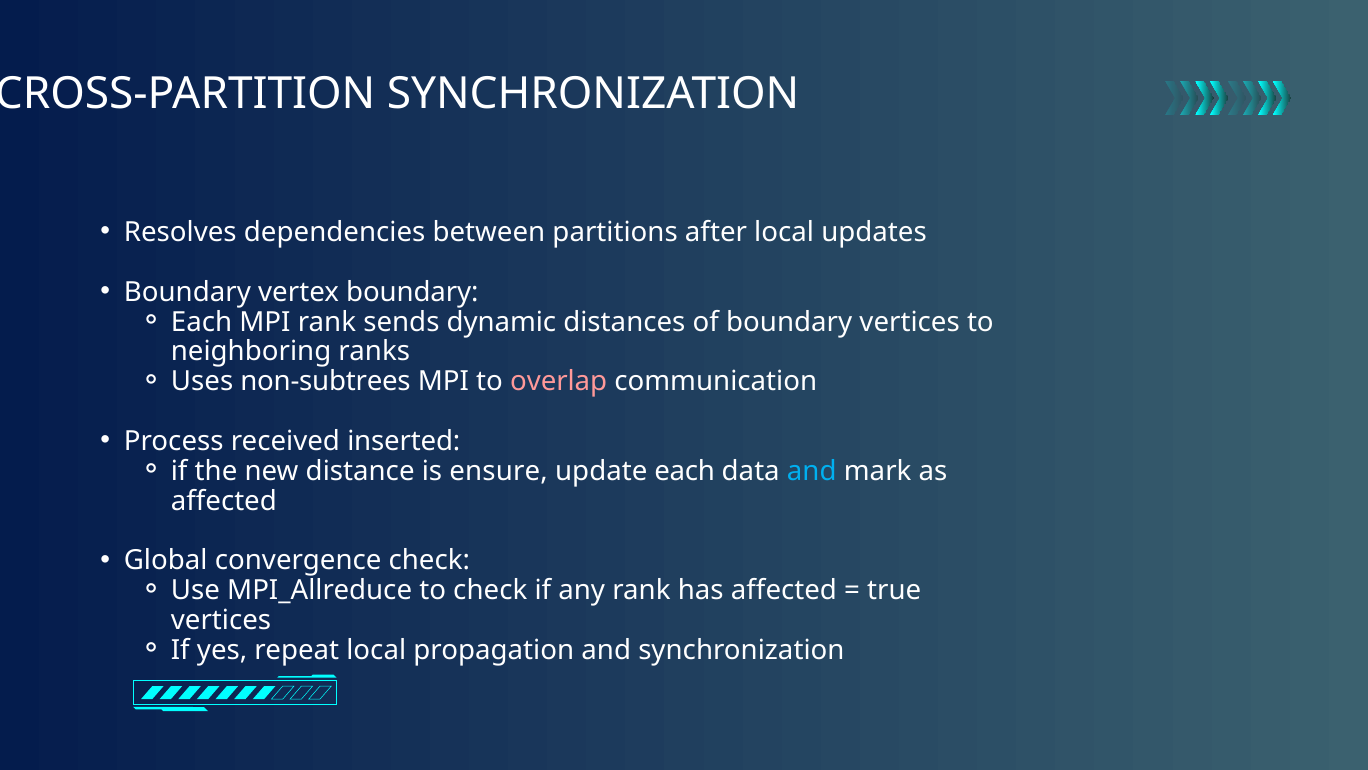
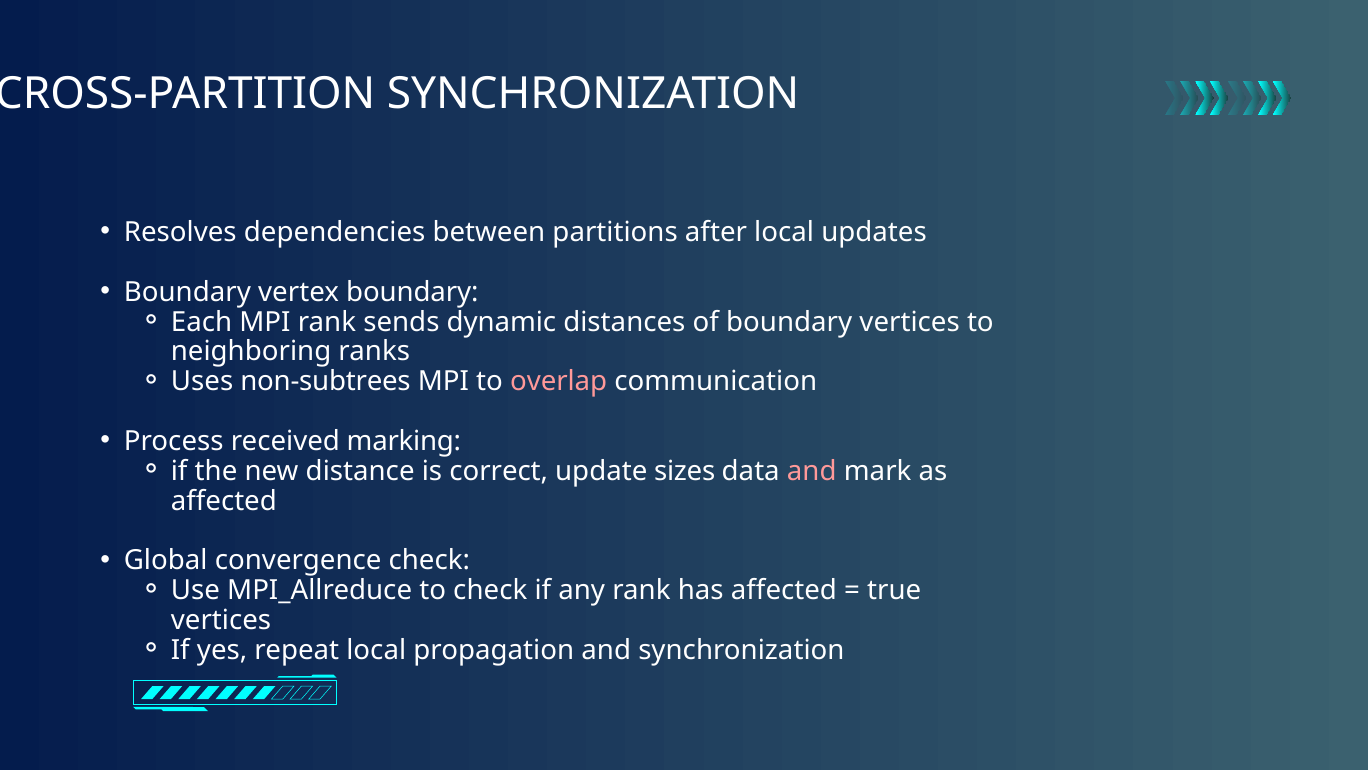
inserted: inserted -> marking (404, 441)
ensure: ensure -> correct (499, 471)
update each: each -> sizes (685, 471)
and colour: light blue -> pink (812, 471)
